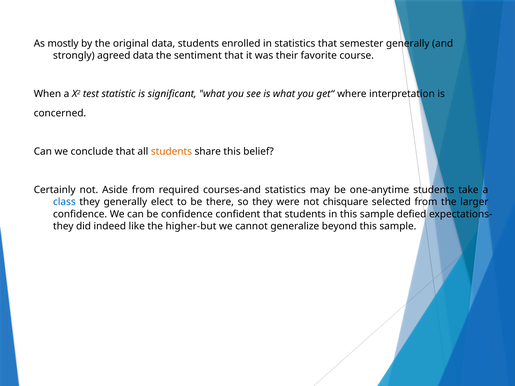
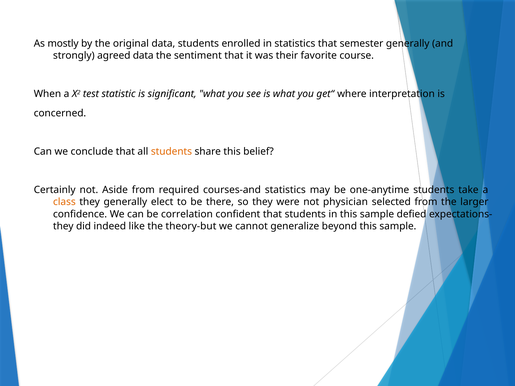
class colour: blue -> orange (64, 202)
chisquare: chisquare -> physician (345, 202)
be confidence: confidence -> correlation (187, 214)
higher-but: higher-but -> theory-but (191, 226)
